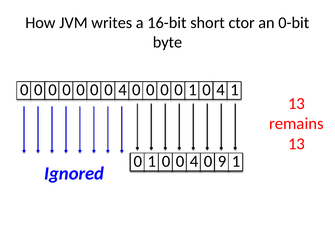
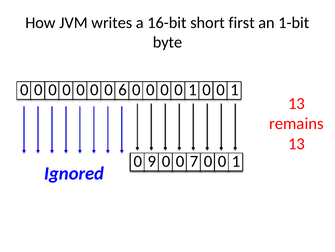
ctor: ctor -> first (242, 23)
0-bit: 0-bit -> 1-bit (294, 23)
0 0 0 4: 4 -> 6 (123, 90)
1 0 4: 4 -> 0 (221, 90)
1: 1 -> 9 (152, 161)
4: 4 -> 7 (194, 161)
9: 9 -> 0 (222, 161)
